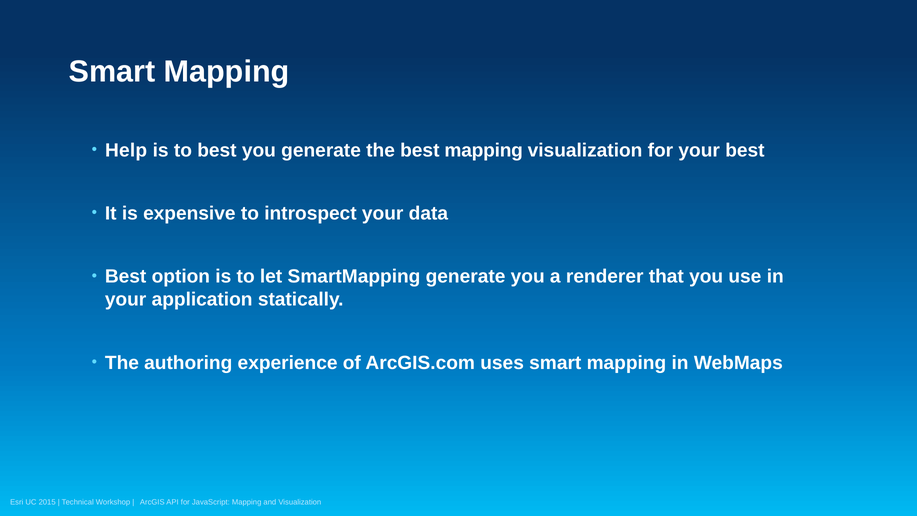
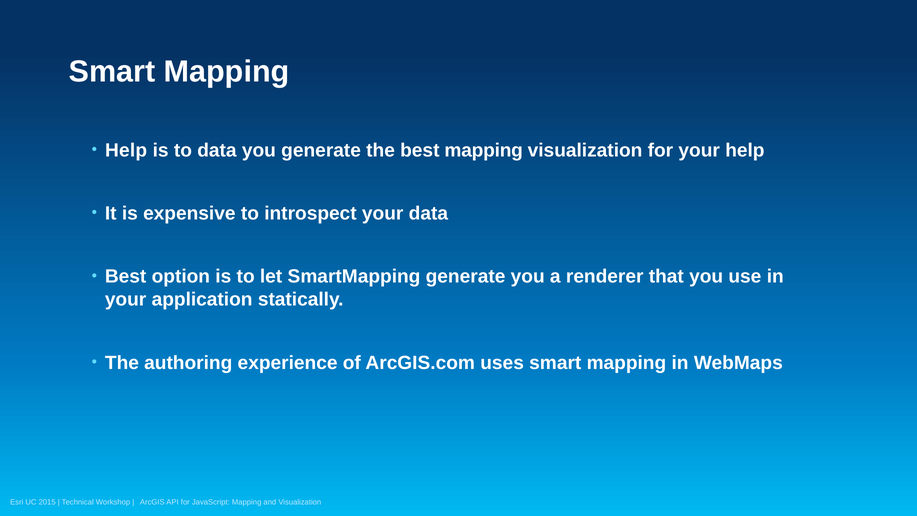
to best: best -> data (217, 150)
your best: best -> help (745, 150)
